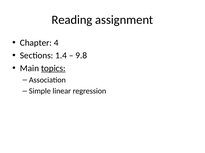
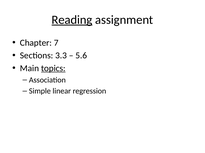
Reading underline: none -> present (72, 20)
4: 4 -> 7 (56, 43)
1.4: 1.4 -> 3.3 (61, 56)
9.8: 9.8 -> 5.6 (81, 56)
